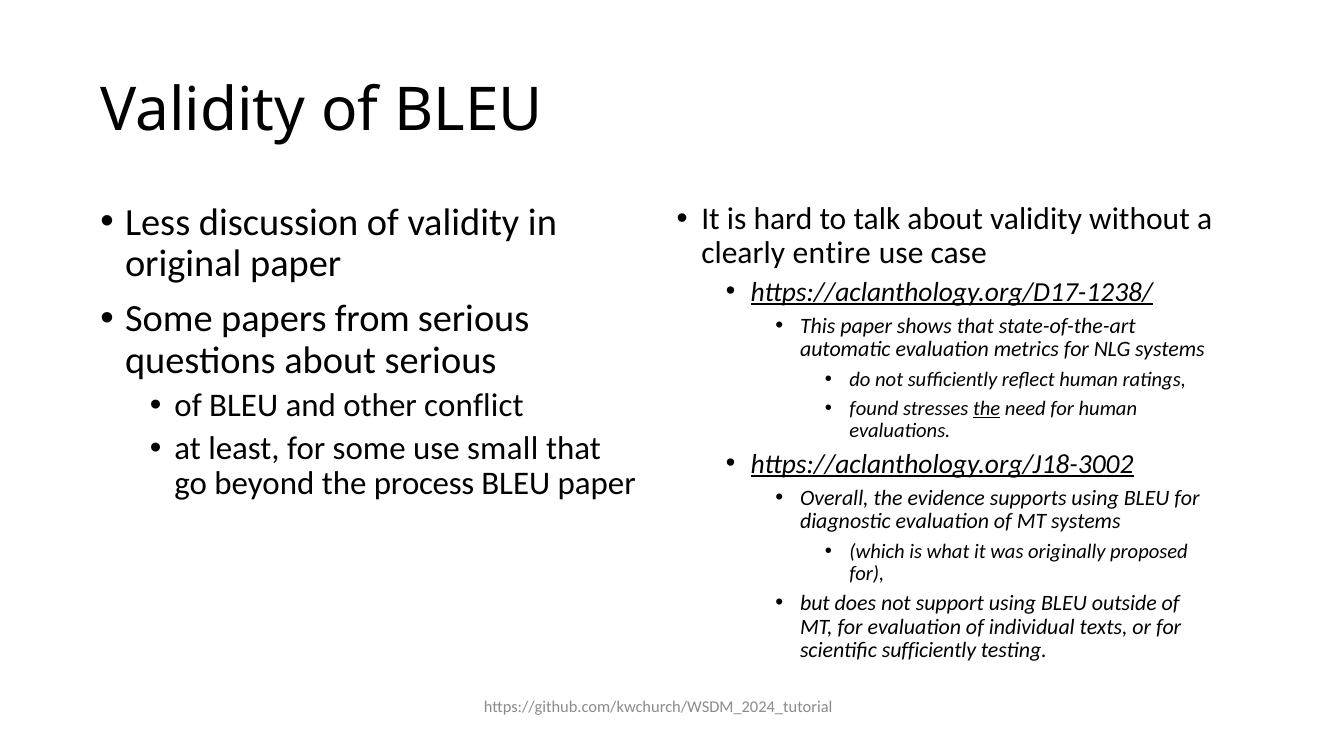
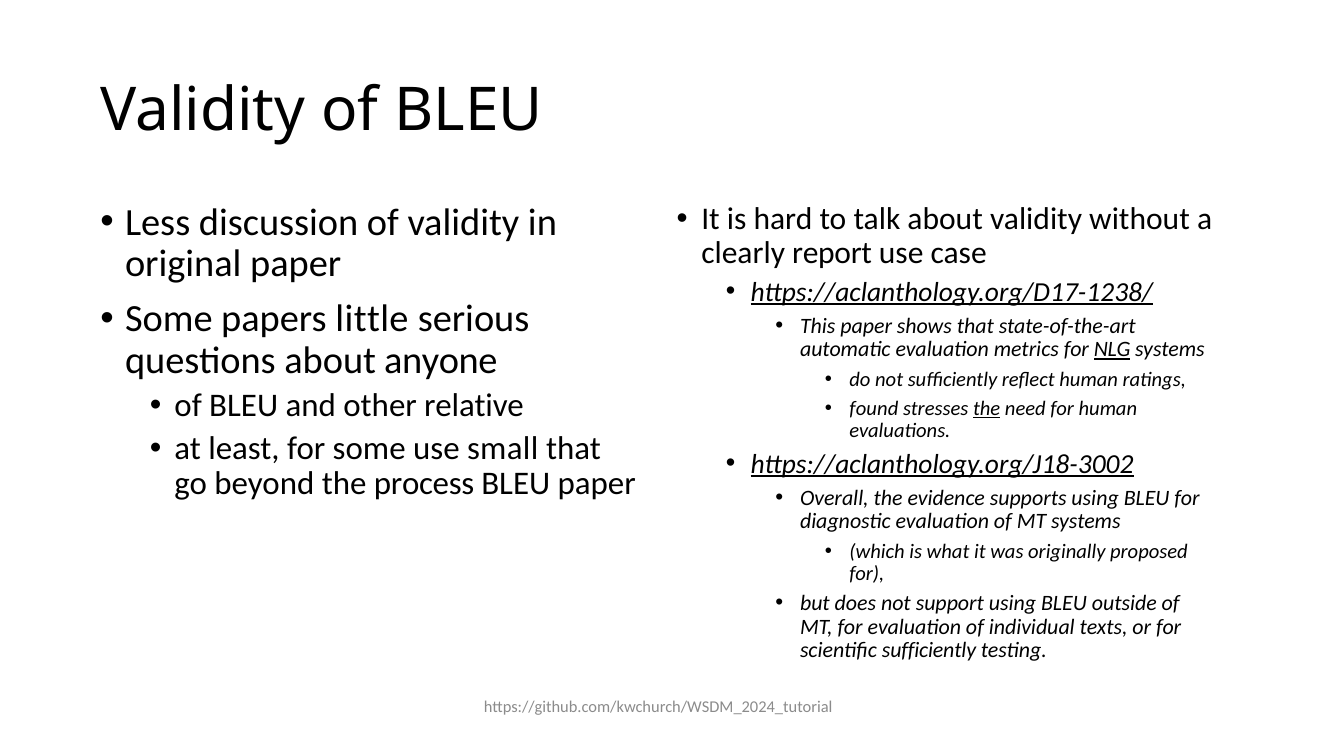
entire: entire -> report (832, 253)
from: from -> little (372, 319)
NLG underline: none -> present (1112, 350)
about serious: serious -> anyone (441, 361)
conflict: conflict -> relative (474, 406)
